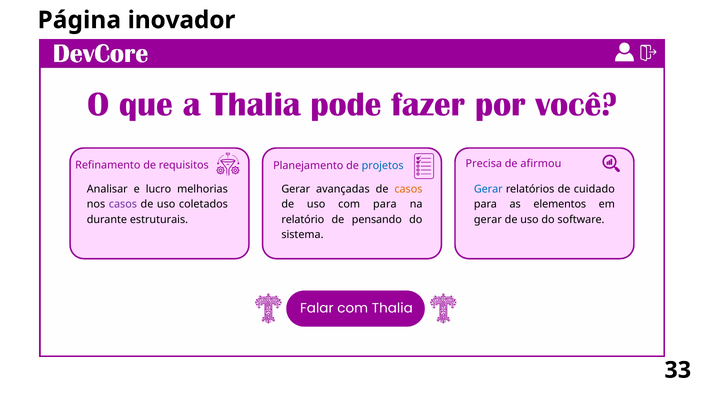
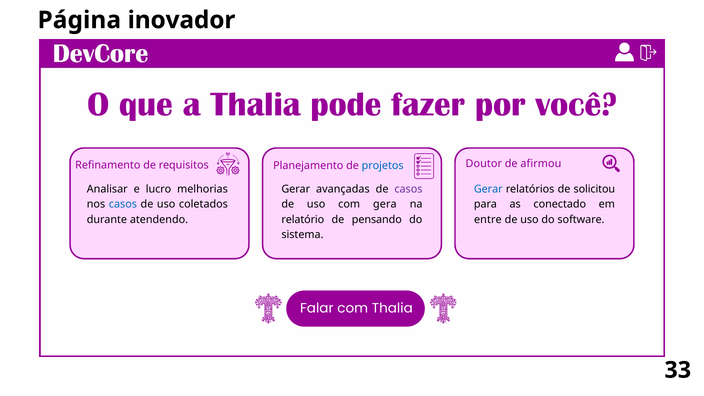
Precisa: Precisa -> Doutor (484, 164)
casos colour: orange -> purple (408, 189)
cuidado: cuidado -> solicitou (594, 189)
com para: para -> gera (385, 204)
casos colour: purple -> blue (123, 204)
elementos: elementos -> conectado (560, 204)
estruturais: estruturais -> atendendo (159, 219)
gerar: gerar -> entre (488, 219)
